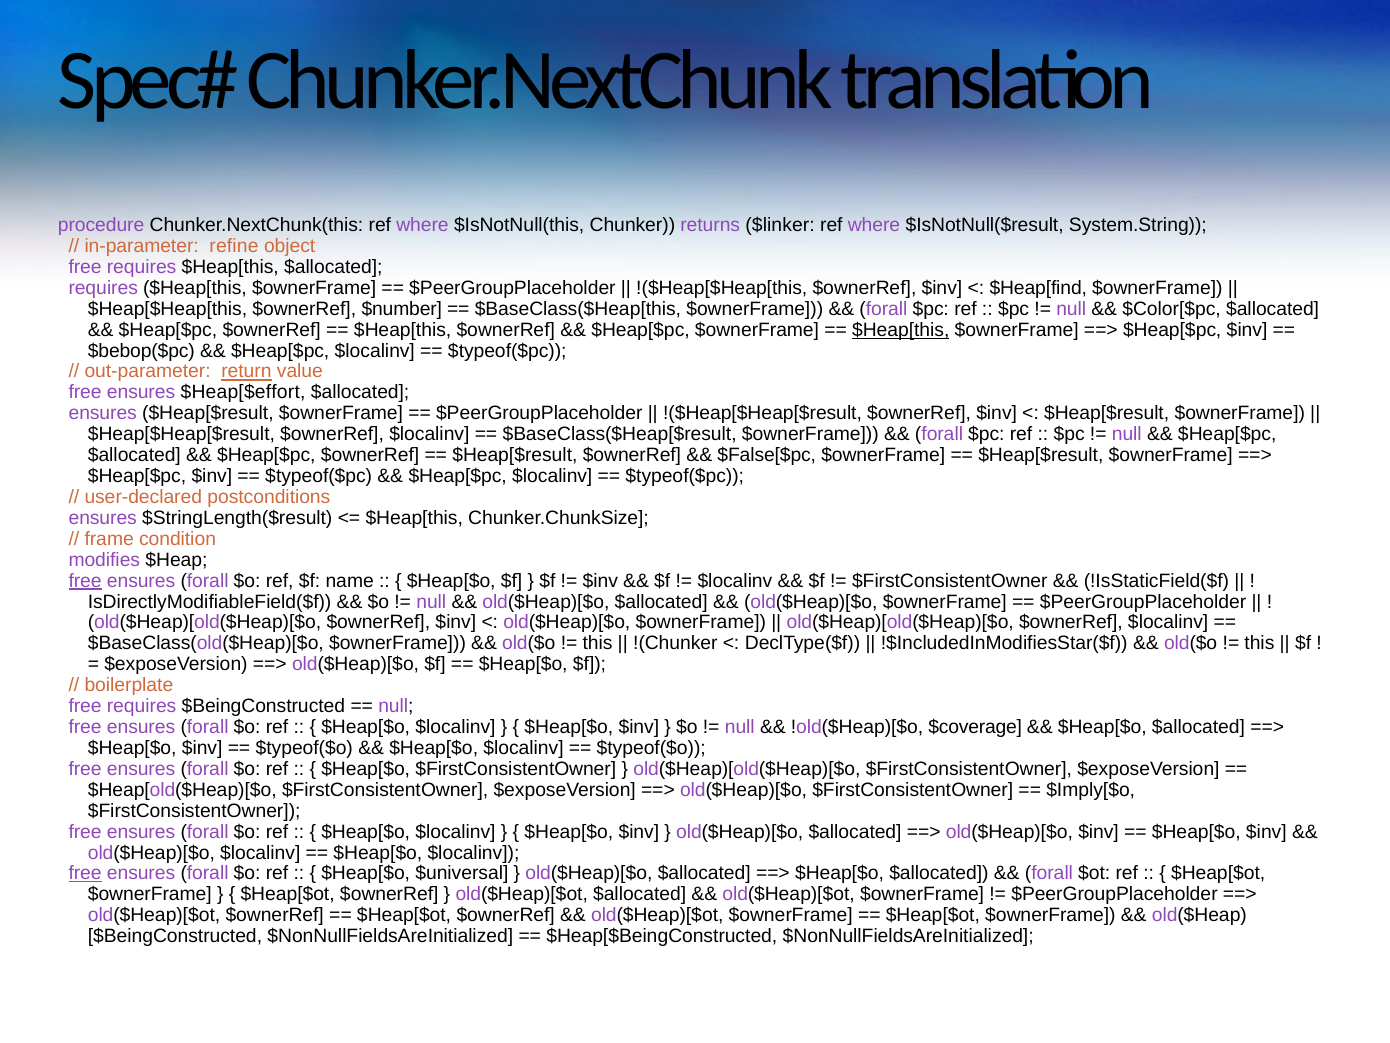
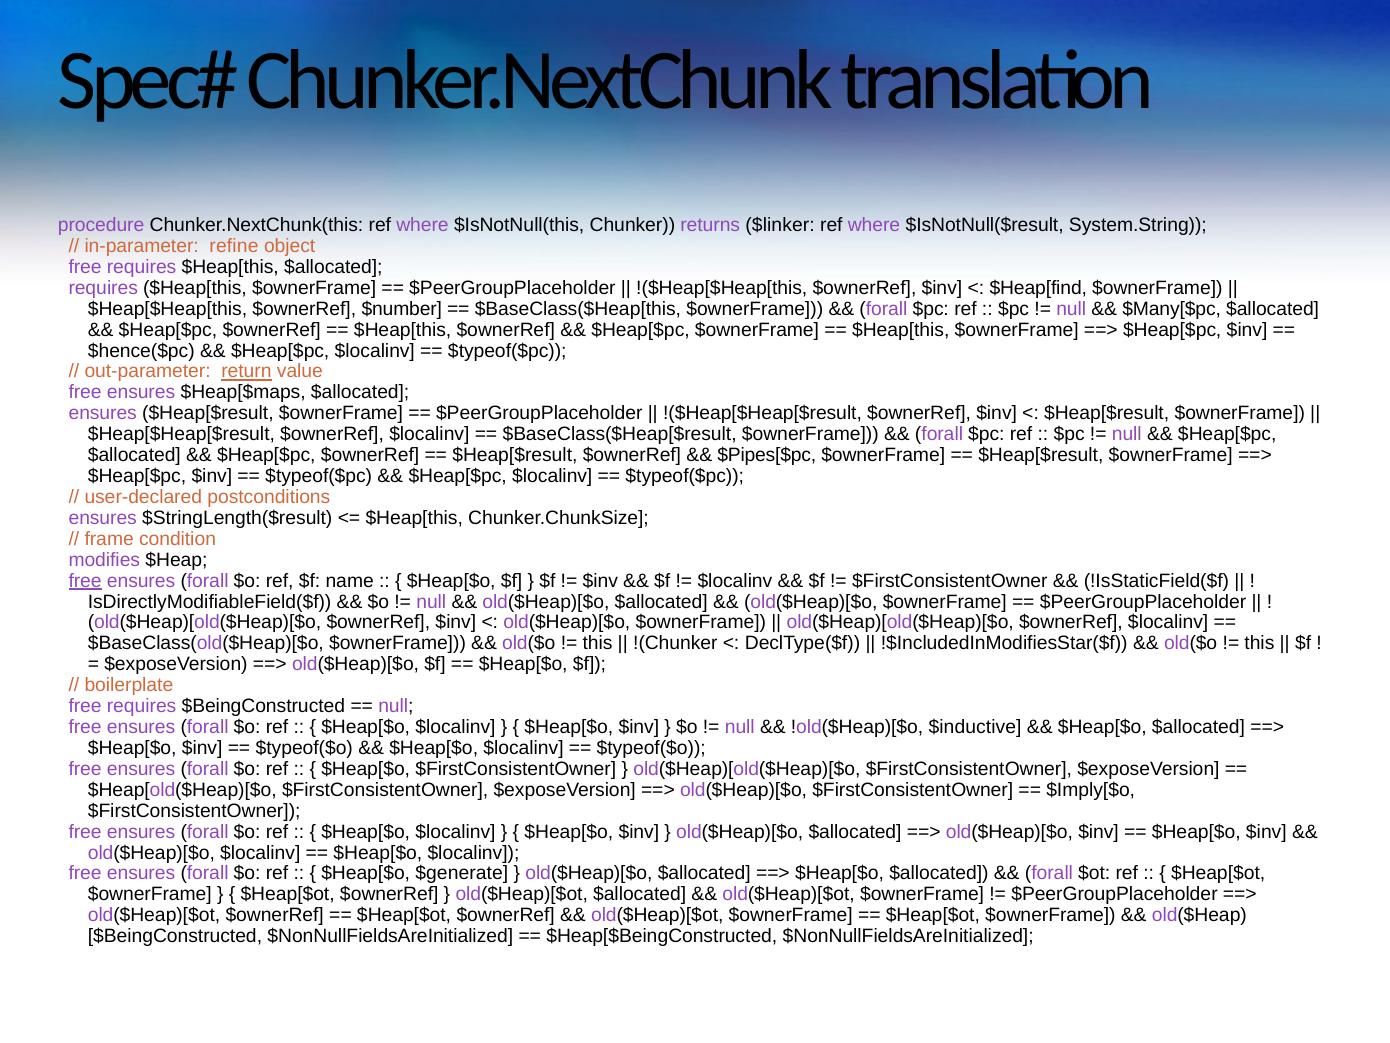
$Color[$pc: $Color[$pc -> $Many[$pc (1172, 309)
$Heap[this underline: present -> none (901, 330)
$bebop($pc: $bebop($pc -> $hence($pc (141, 351)
$Heap[$effort: $Heap[$effort -> $Heap[$maps (243, 392)
$False[$pc: $False[$pc -> $Pipes[$pc (767, 455)
$coverage: $coverage -> $inductive (975, 727)
free underline: present -> none (85, 873)
$universal: $universal -> $generate (462, 873)
